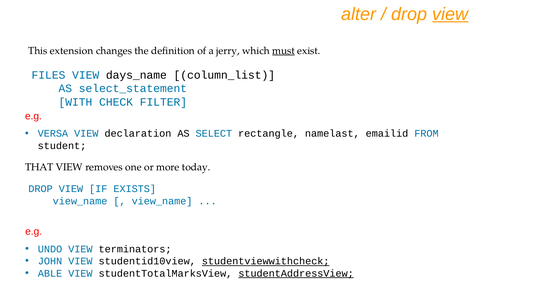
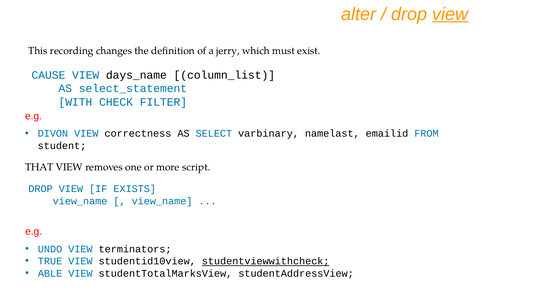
extension: extension -> recording (72, 51)
must underline: present -> none (284, 51)
FILES: FILES -> CAUSE (48, 75)
VERSA: VERSA -> DIVON (53, 134)
declaration: declaration -> correctness (138, 134)
rectangle: rectangle -> varbinary (269, 134)
today: today -> script (196, 167)
JOHN: JOHN -> TRUE (50, 261)
studentAddressView underline: present -> none (296, 273)
